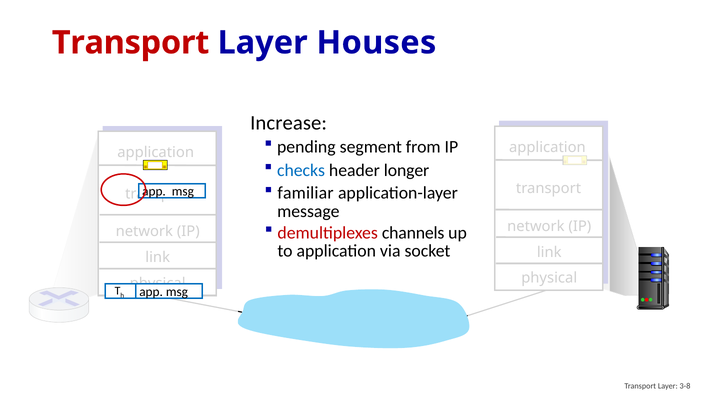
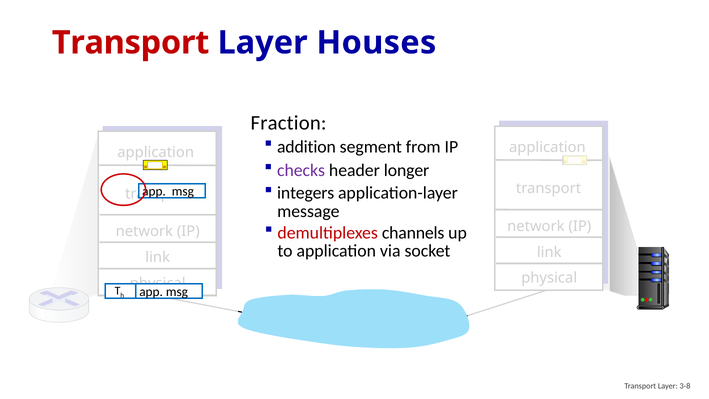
Increase: Increase -> Fraction (289, 123)
pending: pending -> addition (306, 147)
checks colour: blue -> purple (301, 170)
familiar: familiar -> integers (306, 193)
